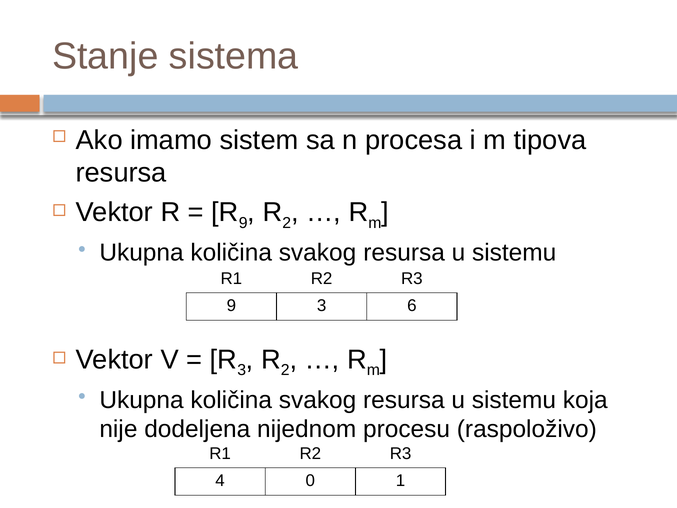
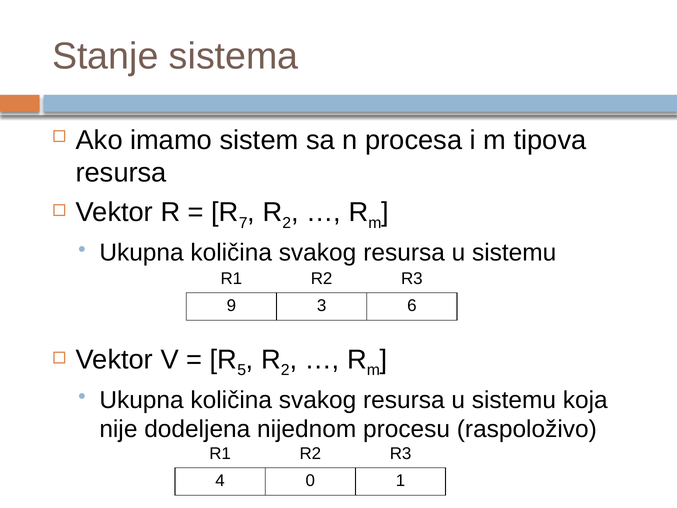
R 9: 9 -> 7 (243, 223)
R 3: 3 -> 5 (242, 370)
